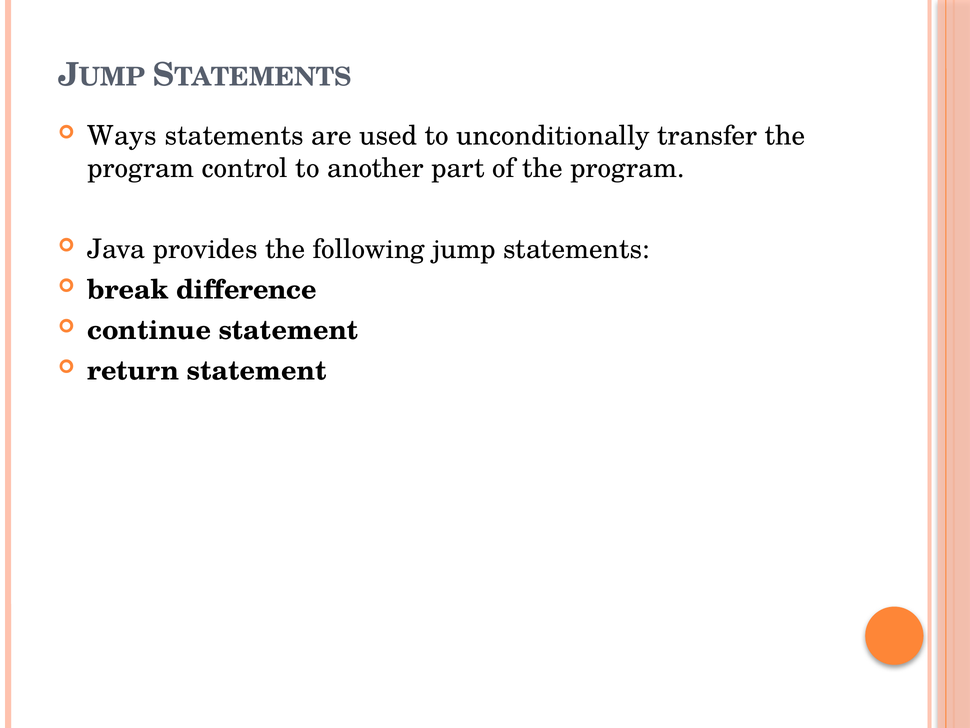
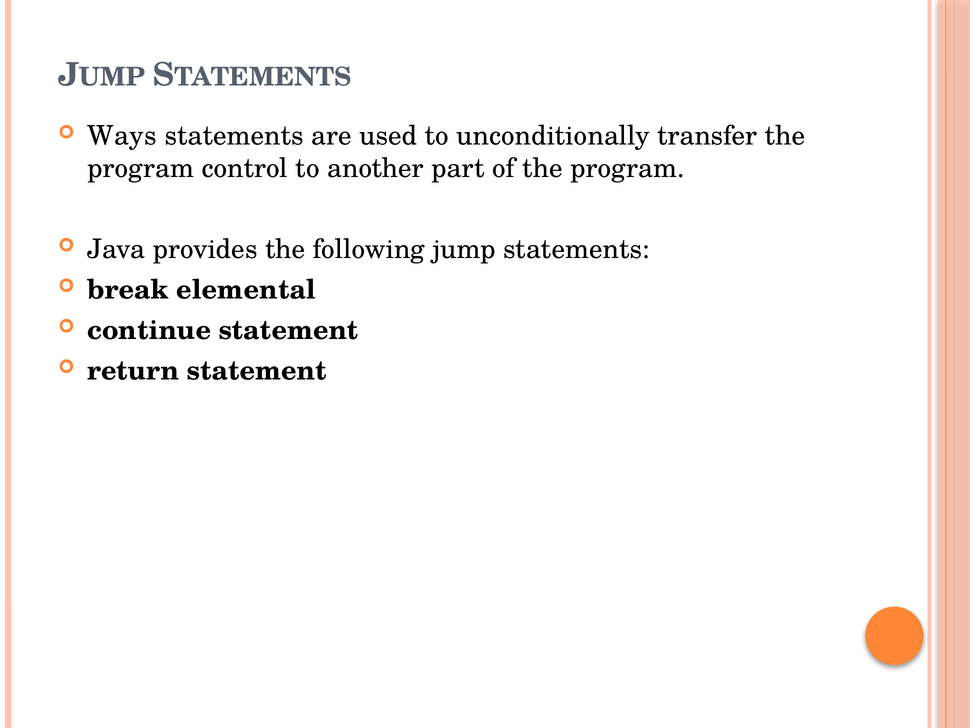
difference: difference -> elemental (246, 290)
